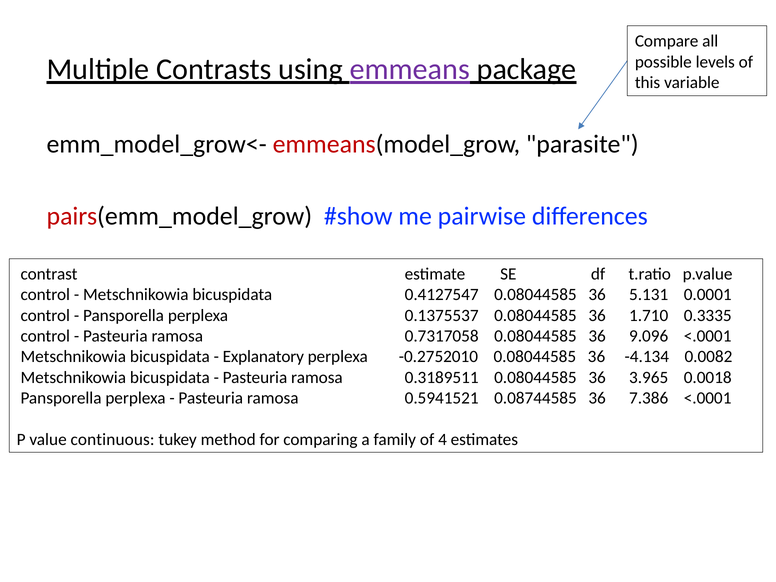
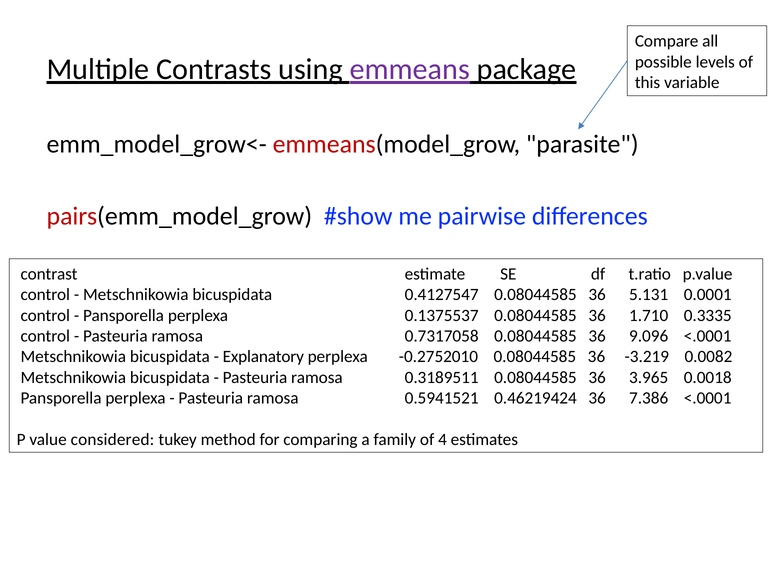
-4.134: -4.134 -> -3.219 (647, 357)
0.08744585: 0.08744585 -> 0.46219424 (535, 398)
continuous: continuous -> considered (113, 440)
